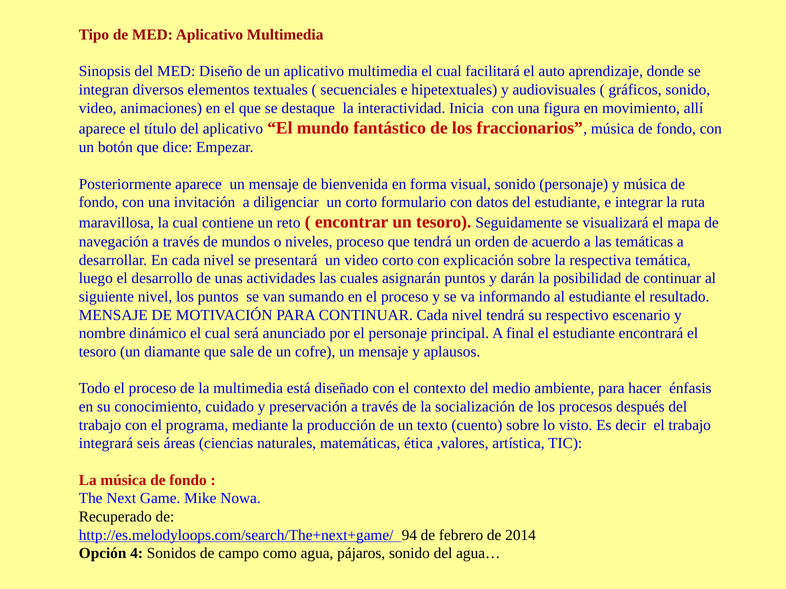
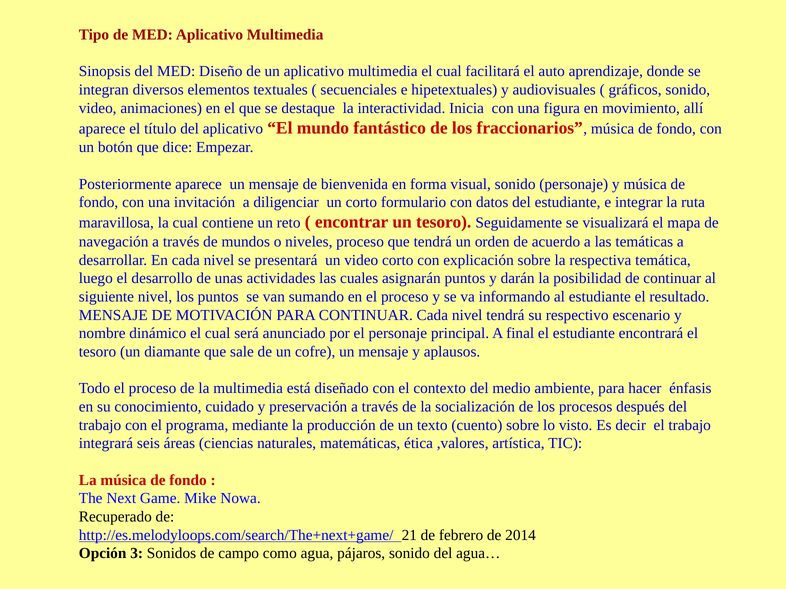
94: 94 -> 21 (409, 535)
4: 4 -> 3 (137, 554)
